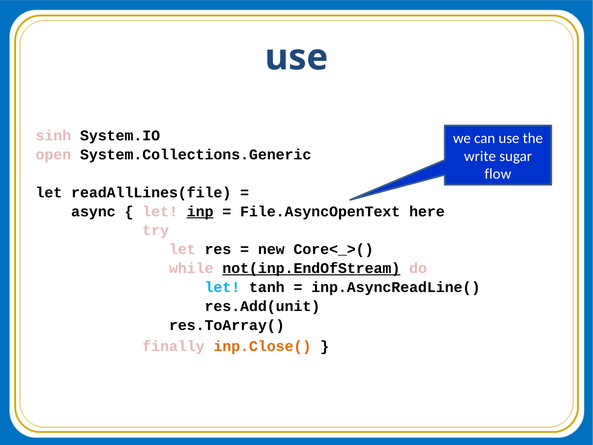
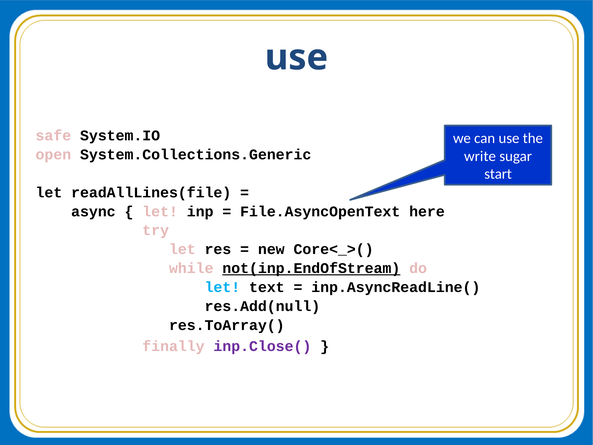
sinh: sinh -> safe (53, 135)
flow: flow -> start (498, 174)
inp underline: present -> none (200, 211)
tanh: tanh -> text (267, 287)
res.Add(unit: res.Add(unit -> res.Add(null (262, 306)
inp.Close( colour: orange -> purple (262, 346)
